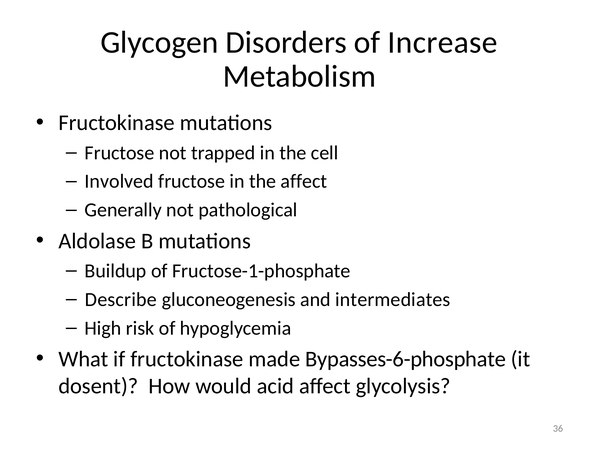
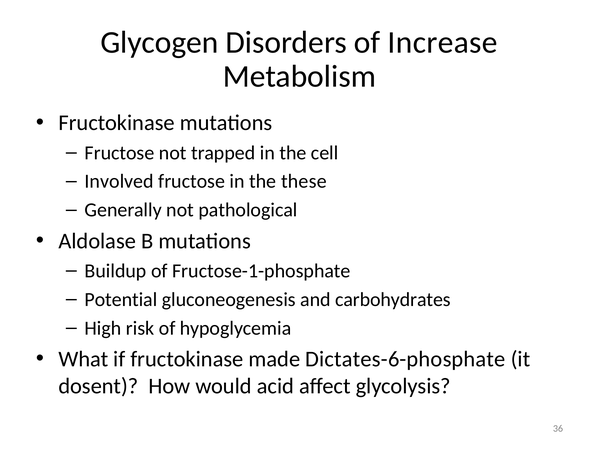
the affect: affect -> these (304, 181)
Describe: Describe -> Potential (121, 300)
intermediates: intermediates -> carbohydrates (393, 300)
Bypasses-6-phosphate: Bypasses-6-phosphate -> Dictates-6-phosphate (405, 359)
